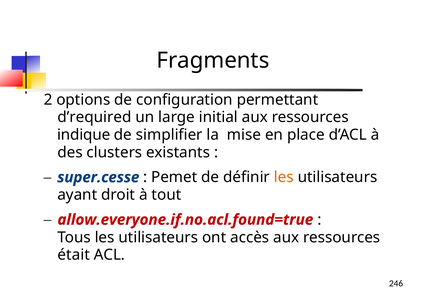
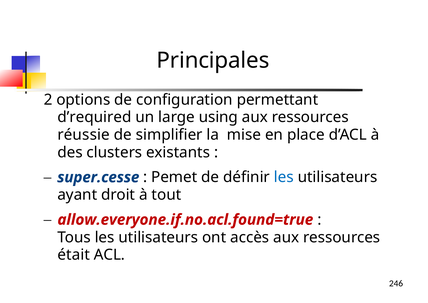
Fragments: Fragments -> Principales (213, 60)
initial: initial -> using (218, 117)
indique: indique -> réussie (84, 135)
les colour: orange -> blue (284, 177)
